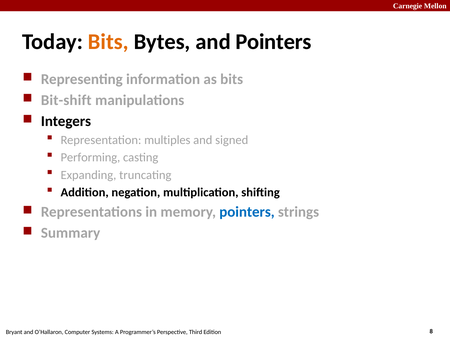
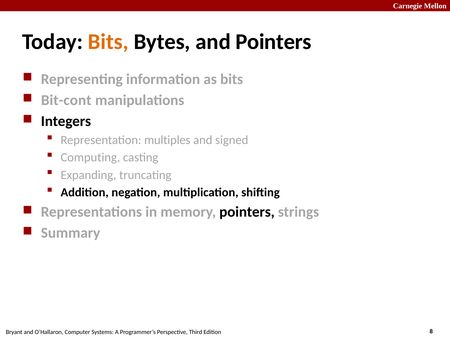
Bit-shift: Bit-shift -> Bit-cont (66, 100)
Performing: Performing -> Computing (90, 158)
pointers colour: blue -> black (247, 212)
